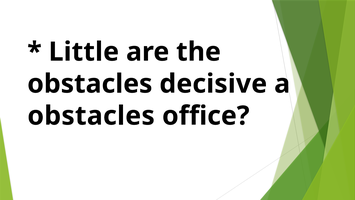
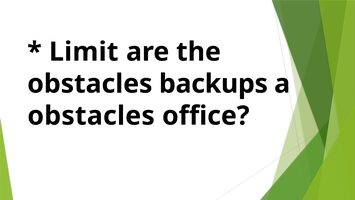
Little: Little -> Limit (84, 52)
decisive: decisive -> backups (213, 84)
